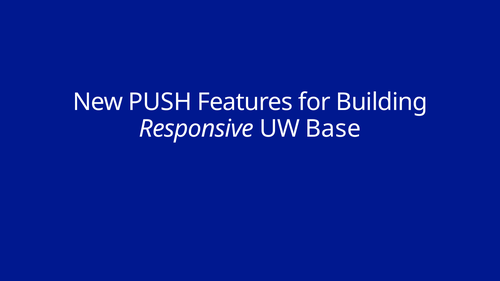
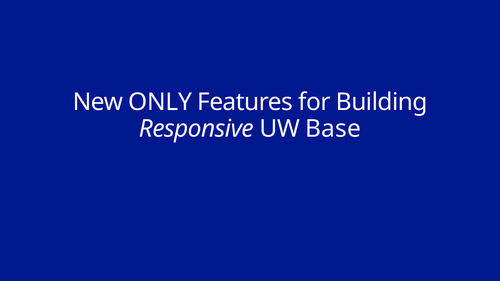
PUSH: PUSH -> ONLY (160, 102)
